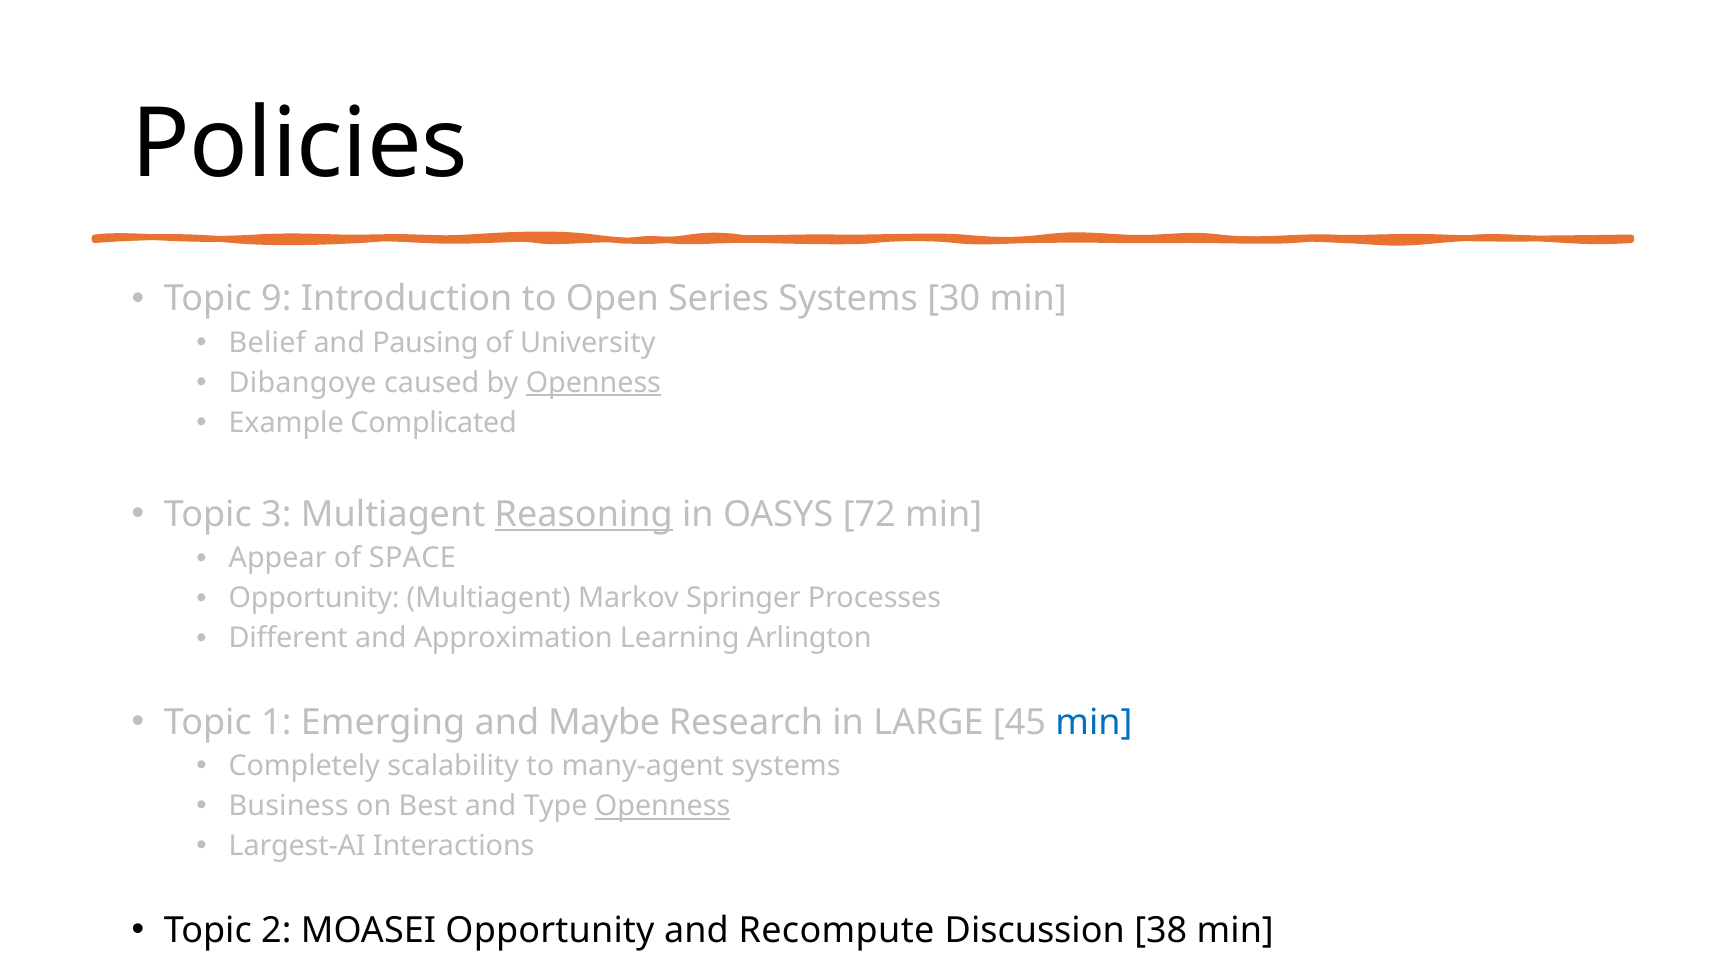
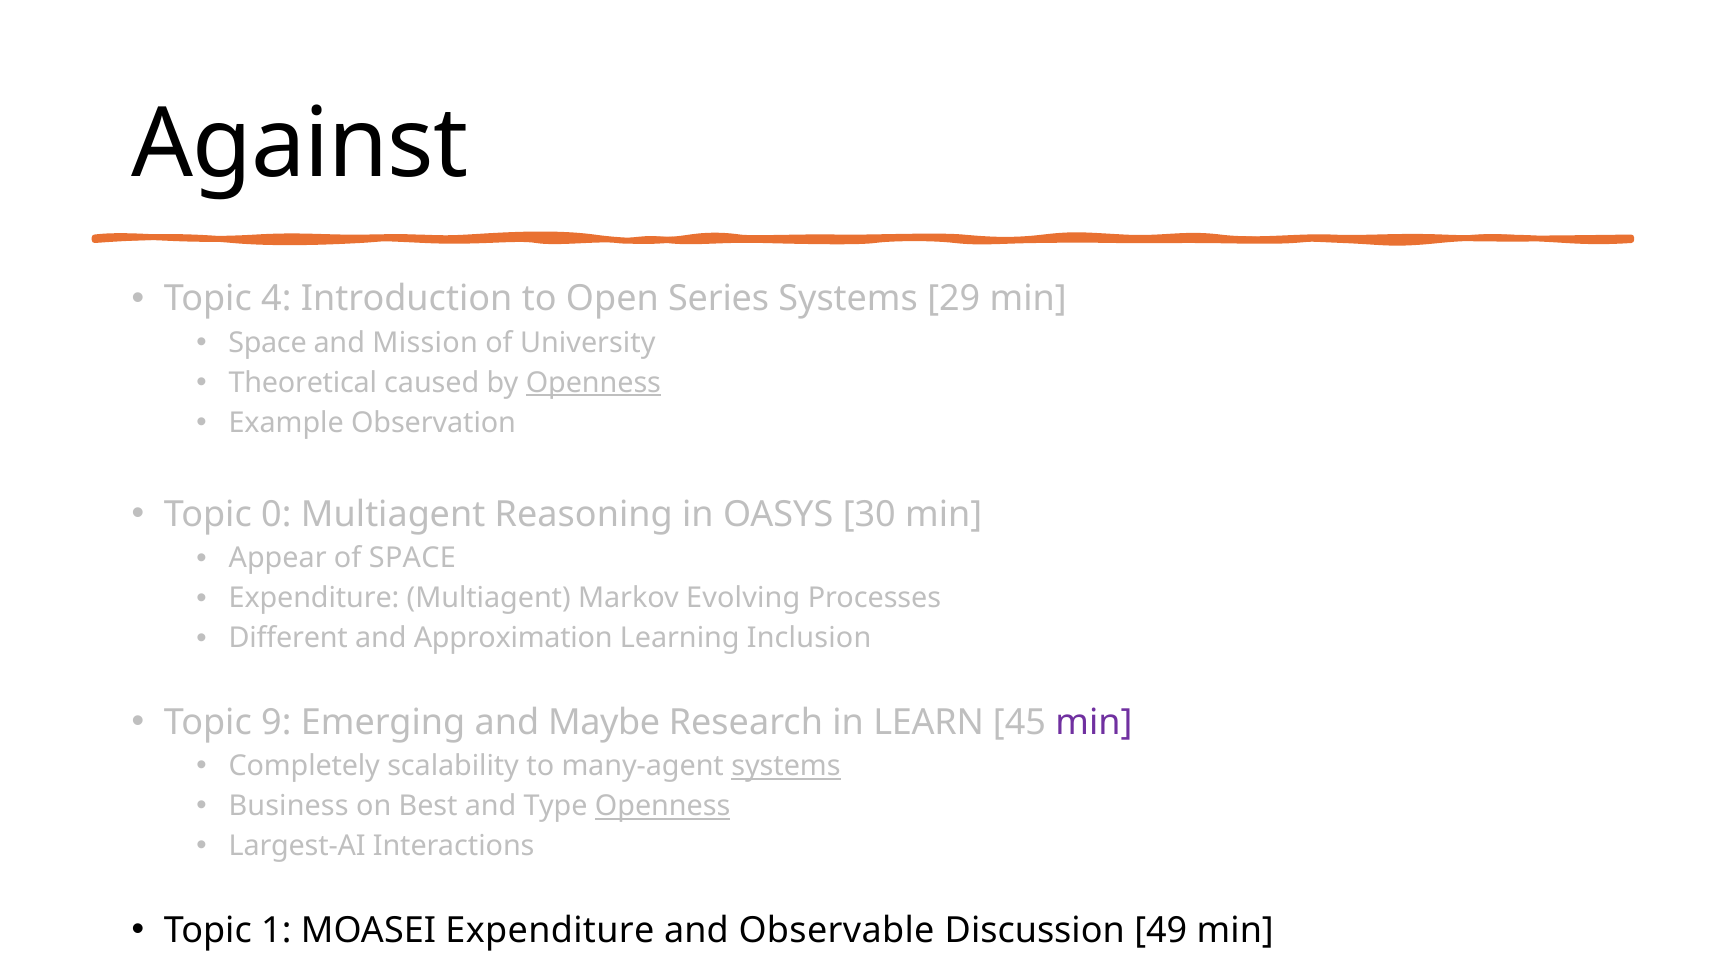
Policies: Policies -> Against (300, 145)
9: 9 -> 4 (276, 299)
30: 30 -> 29 (954, 299)
Belief: Belief -> Space (267, 343)
Pausing: Pausing -> Mission (425, 343)
Dibangoye: Dibangoye -> Theoretical (303, 383)
Complicated: Complicated -> Observation (434, 423)
3: 3 -> 0 (276, 514)
Reasoning underline: present -> none (584, 514)
72: 72 -> 30 (869, 514)
Opportunity: Opportunity -> Expenditure (314, 598)
Springer: Springer -> Evolving (743, 598)
Arlington: Arlington -> Inclusion (809, 638)
1: 1 -> 9 (276, 722)
LARGE: LARGE -> LEARN (929, 722)
min colour: blue -> purple (1094, 722)
systems underline: none -> present (786, 766)
2: 2 -> 1 (276, 930)
MOASEI Opportunity: Opportunity -> Expenditure (550, 930)
Recompute: Recompute -> Observable (837, 930)
38: 38 -> 49 (1161, 930)
